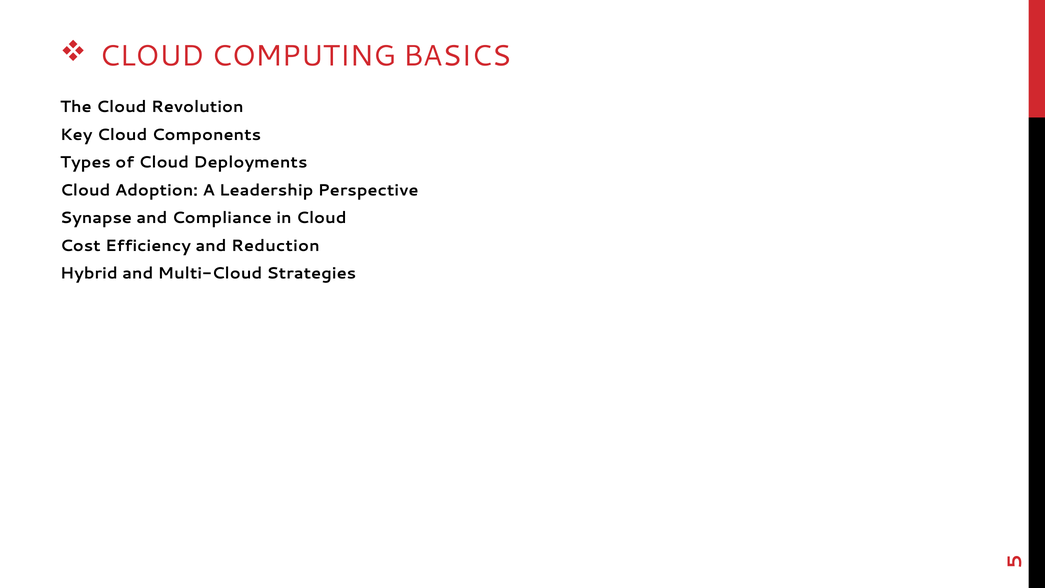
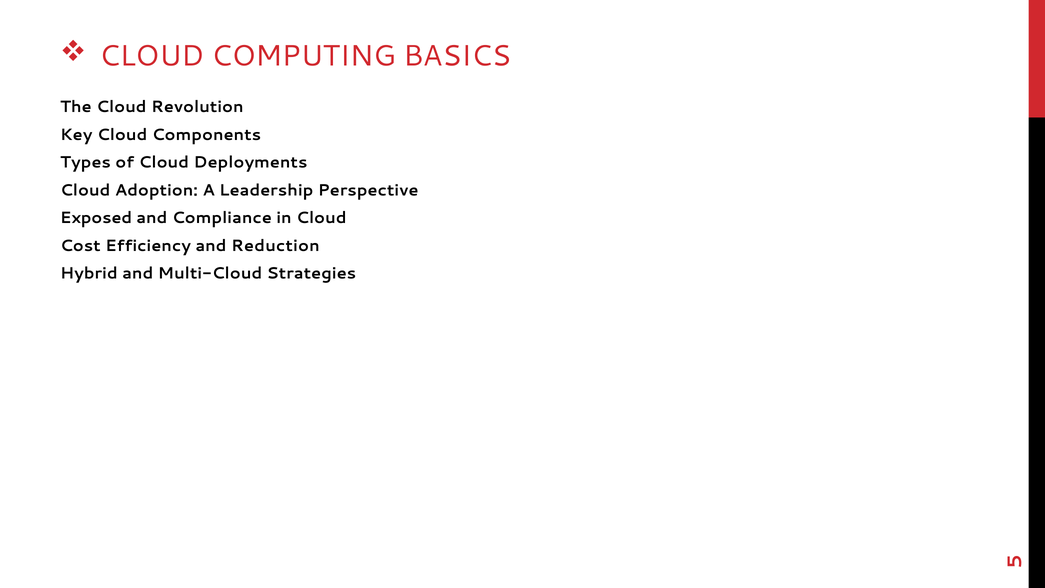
Synapse: Synapse -> Exposed (96, 218)
